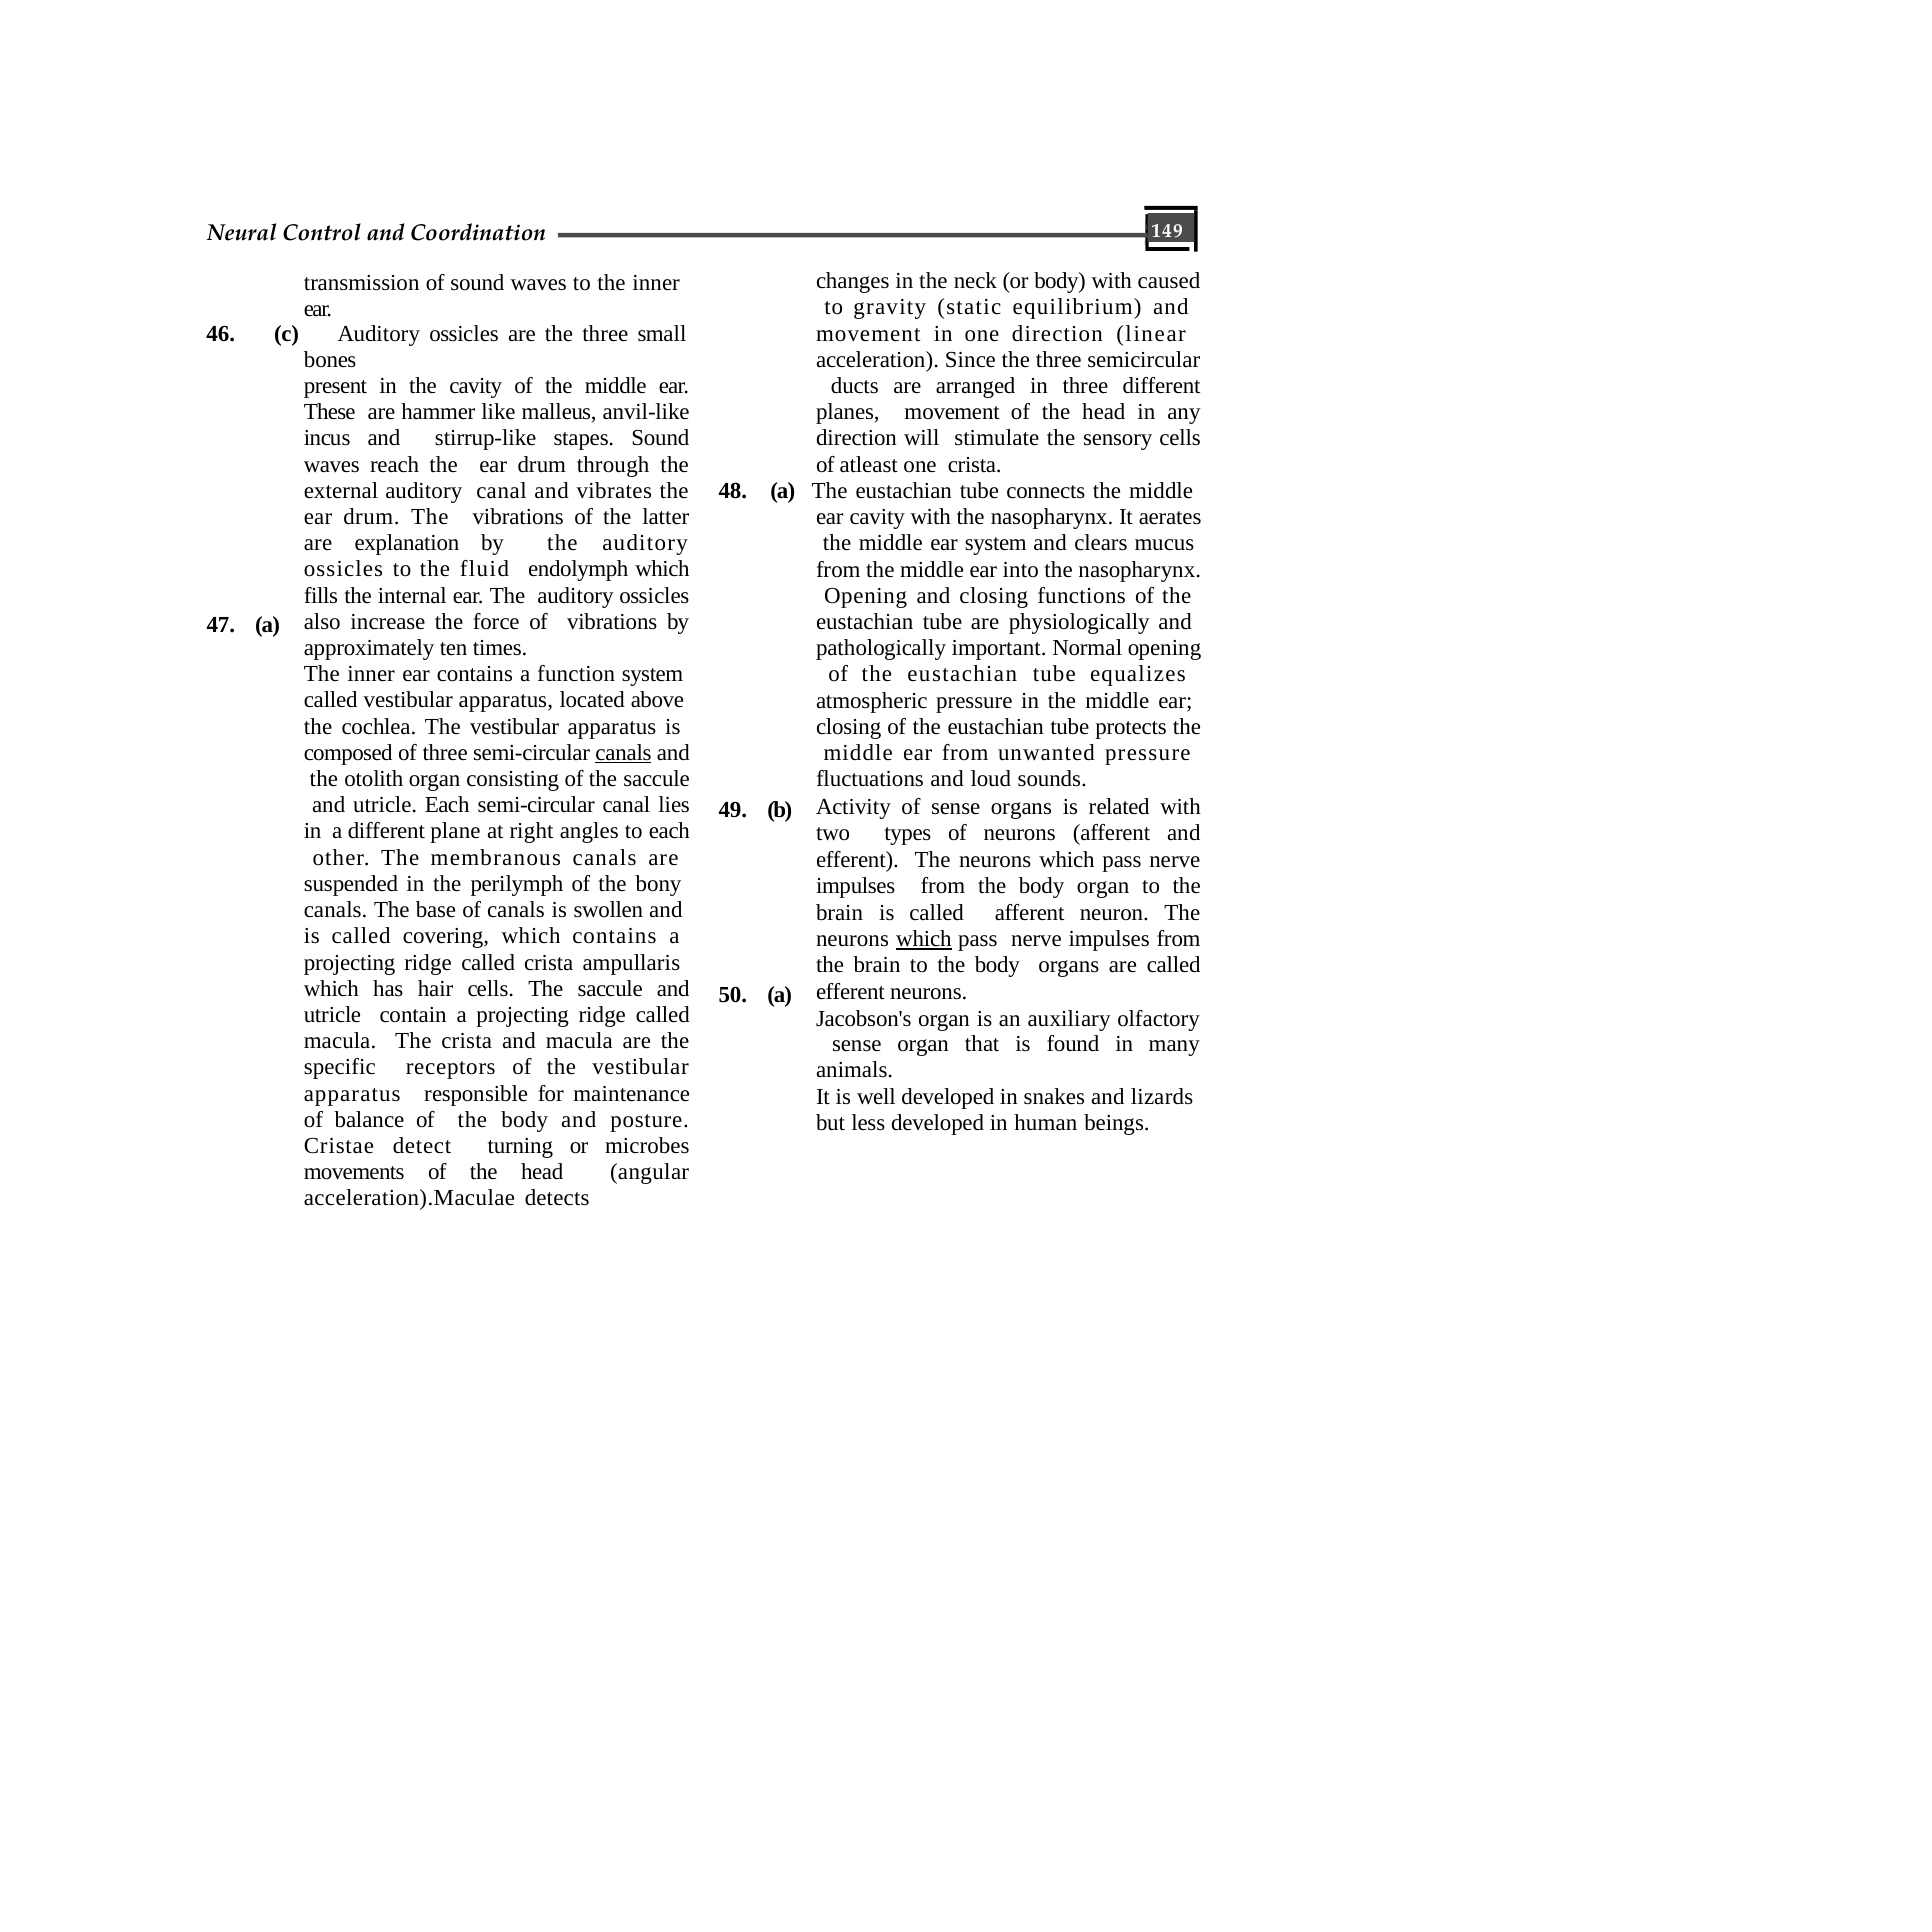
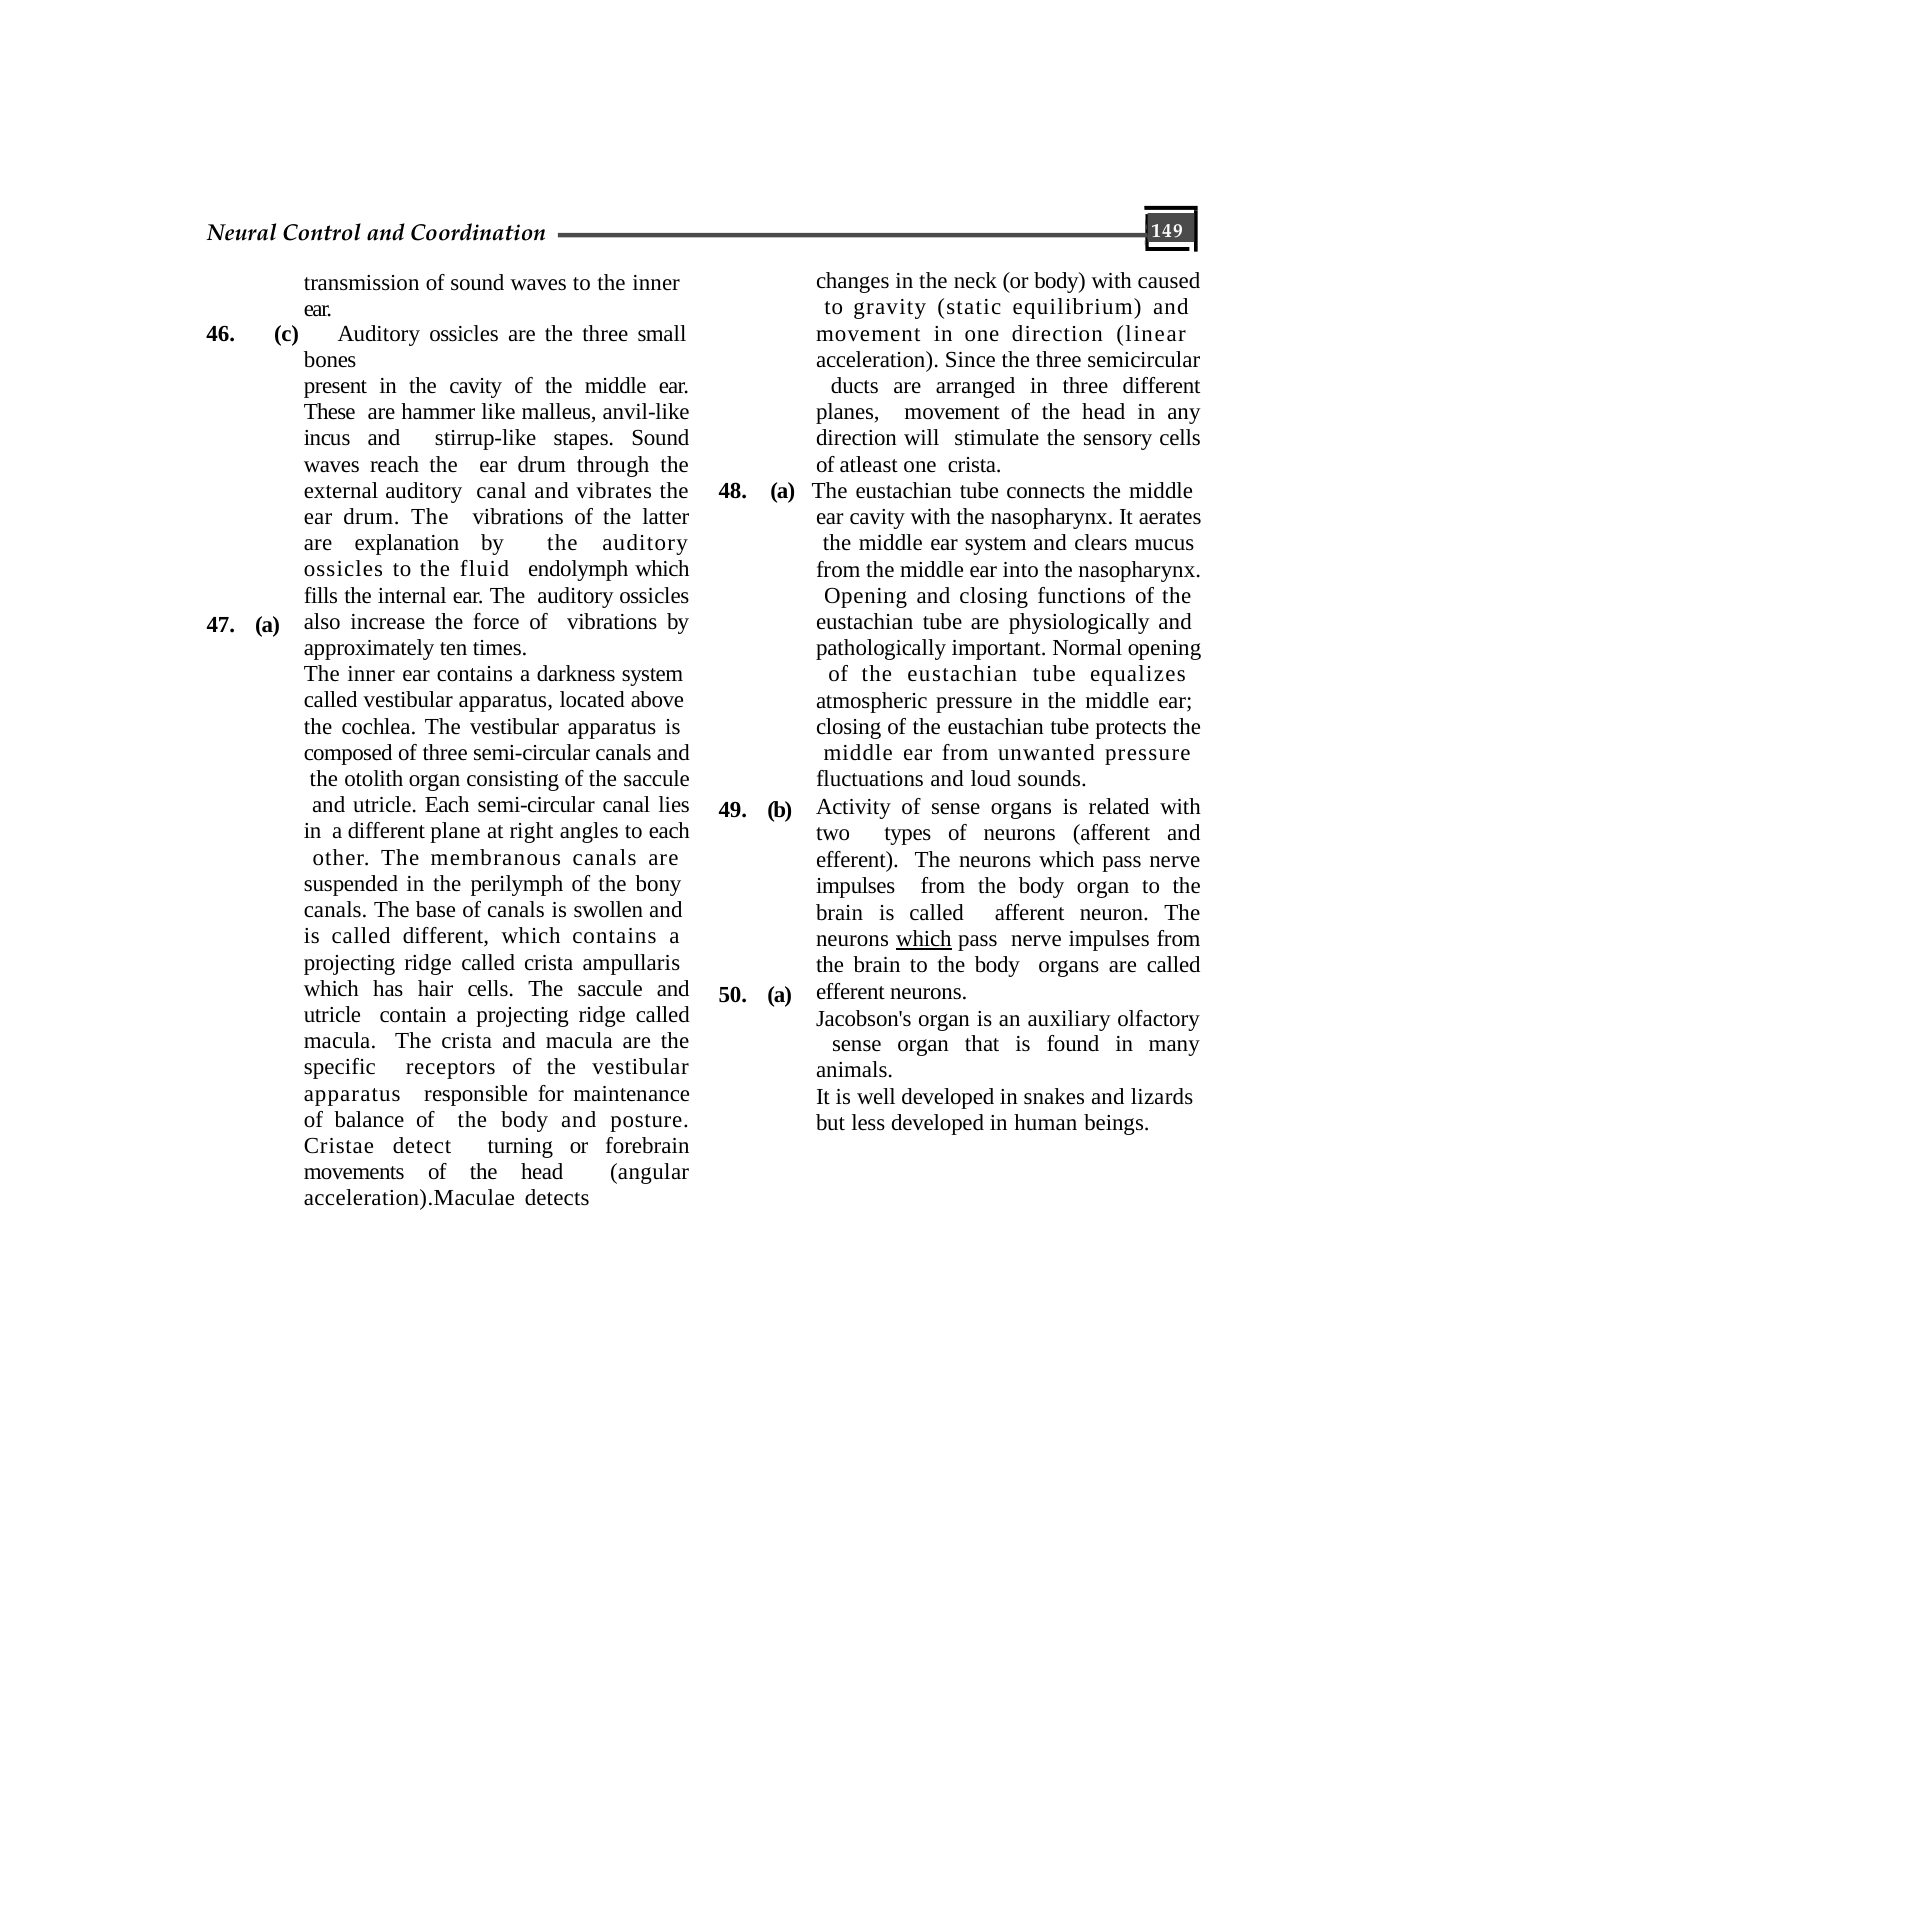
function: function -> darkness (576, 674)
canals underline: present -> none (624, 753)
called covering: covering -> different (446, 936)
microbes: microbes -> forebrain (647, 1146)
